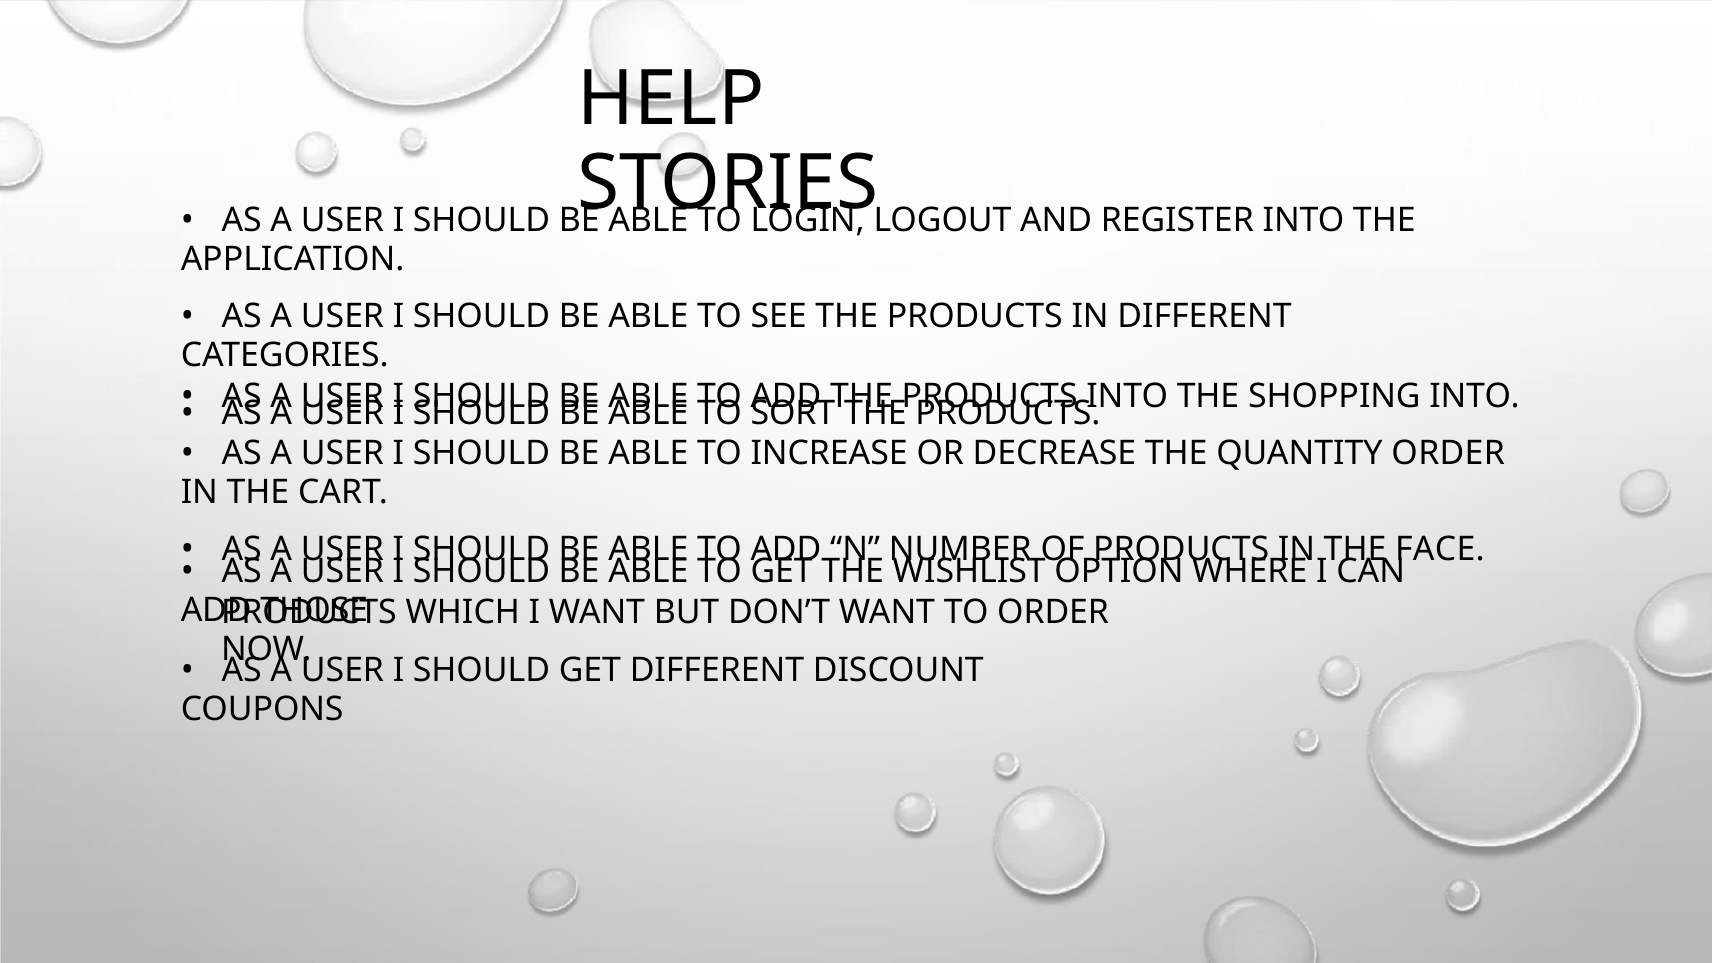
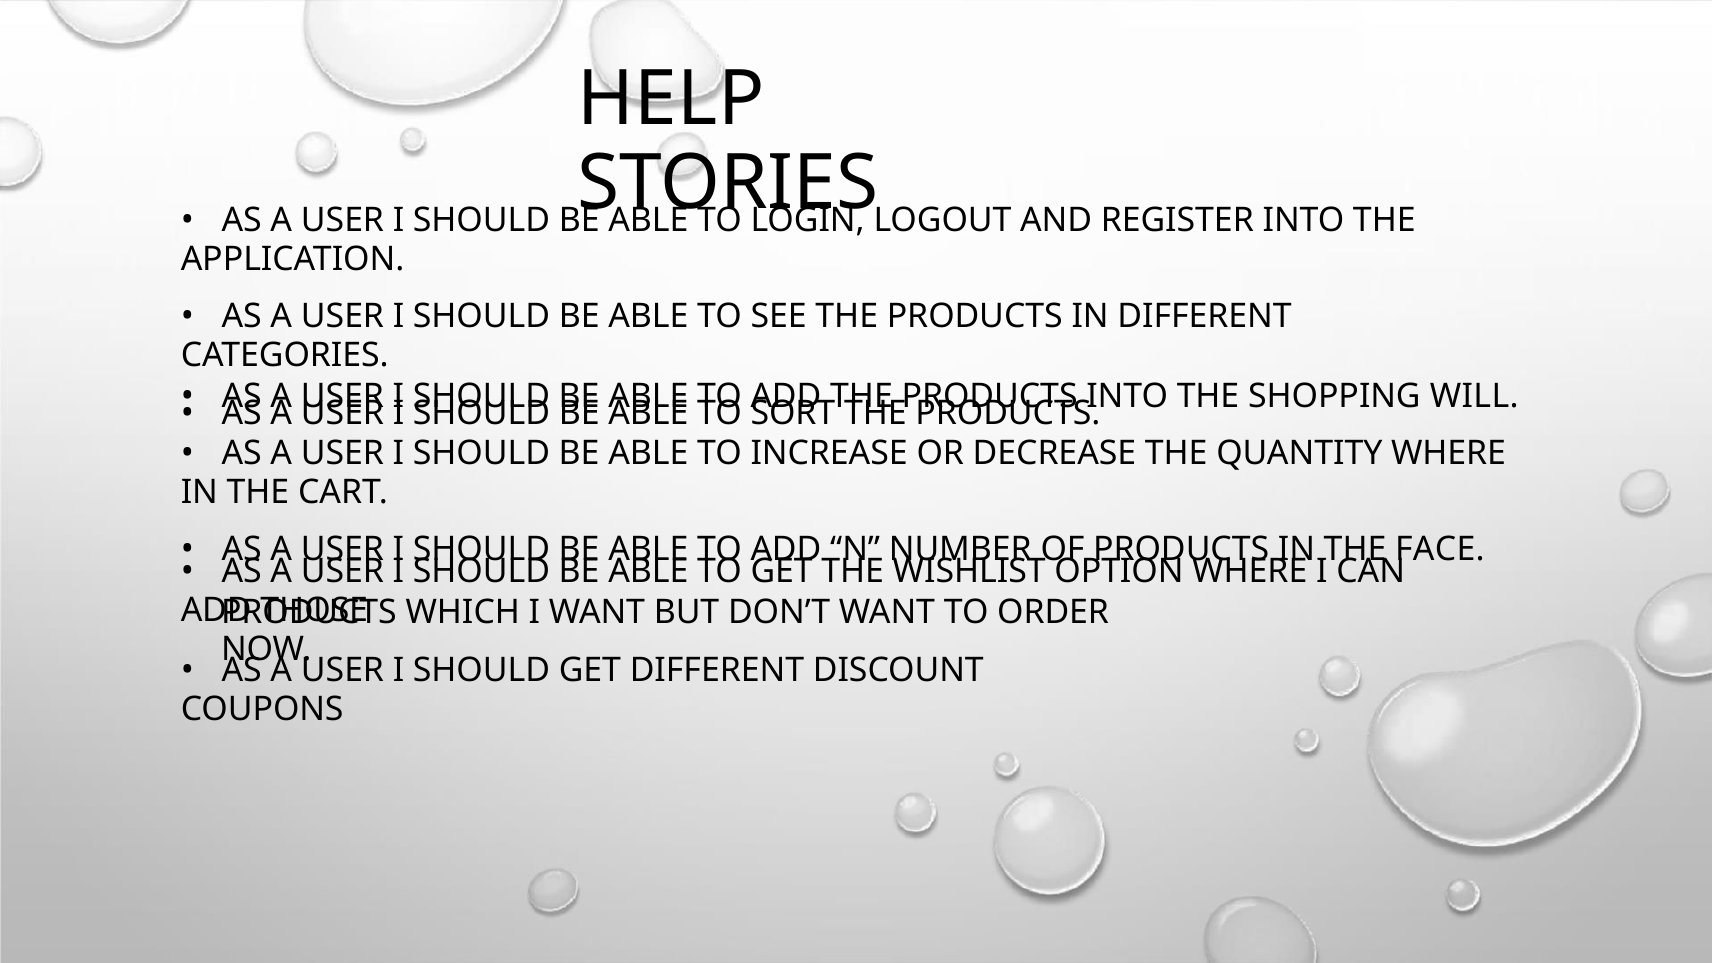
SHOPPING INTO: INTO -> WILL (1474, 396)
QUANTITY ORDER: ORDER -> WHERE (1448, 453)
